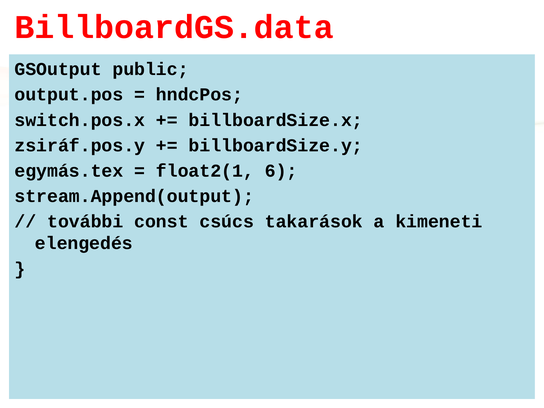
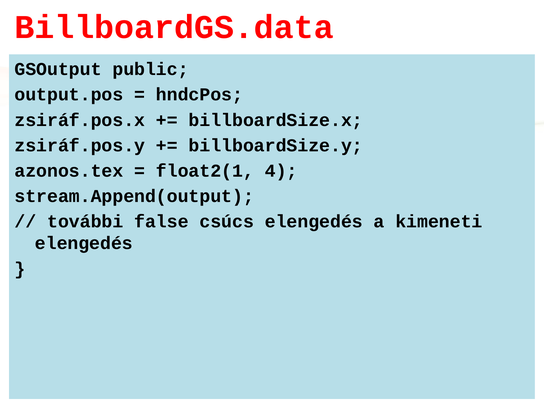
switch.pos.x: switch.pos.x -> zsiráf.pos.x (80, 120)
egymás.tex: egymás.tex -> azonos.tex (69, 171)
6: 6 -> 4 (281, 171)
const: const -> false (161, 222)
csúcs takarások: takarások -> elengedés (314, 222)
